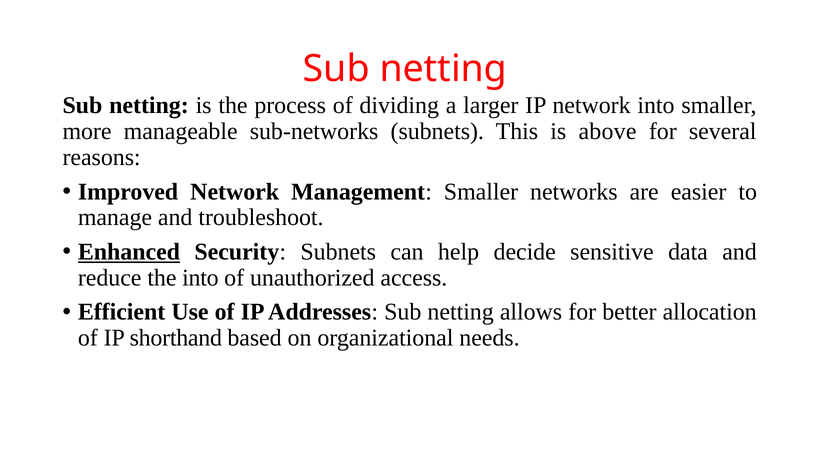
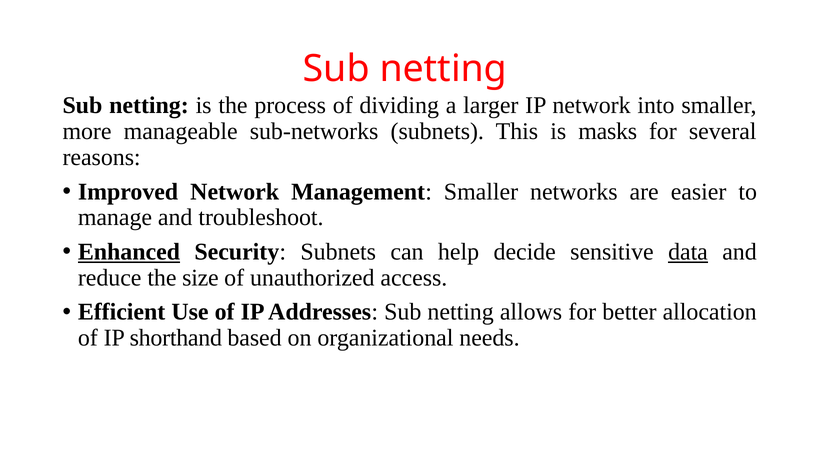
above: above -> masks (608, 131)
data underline: none -> present (688, 251)
the into: into -> size (200, 277)
